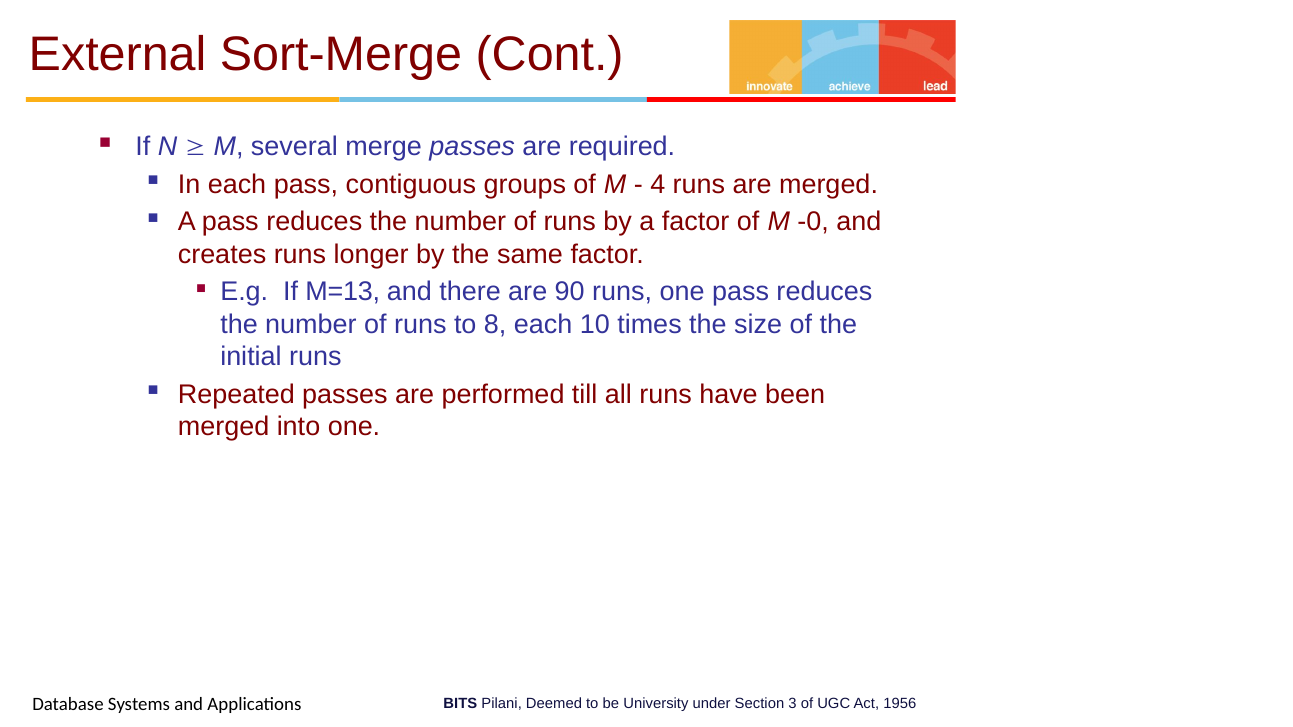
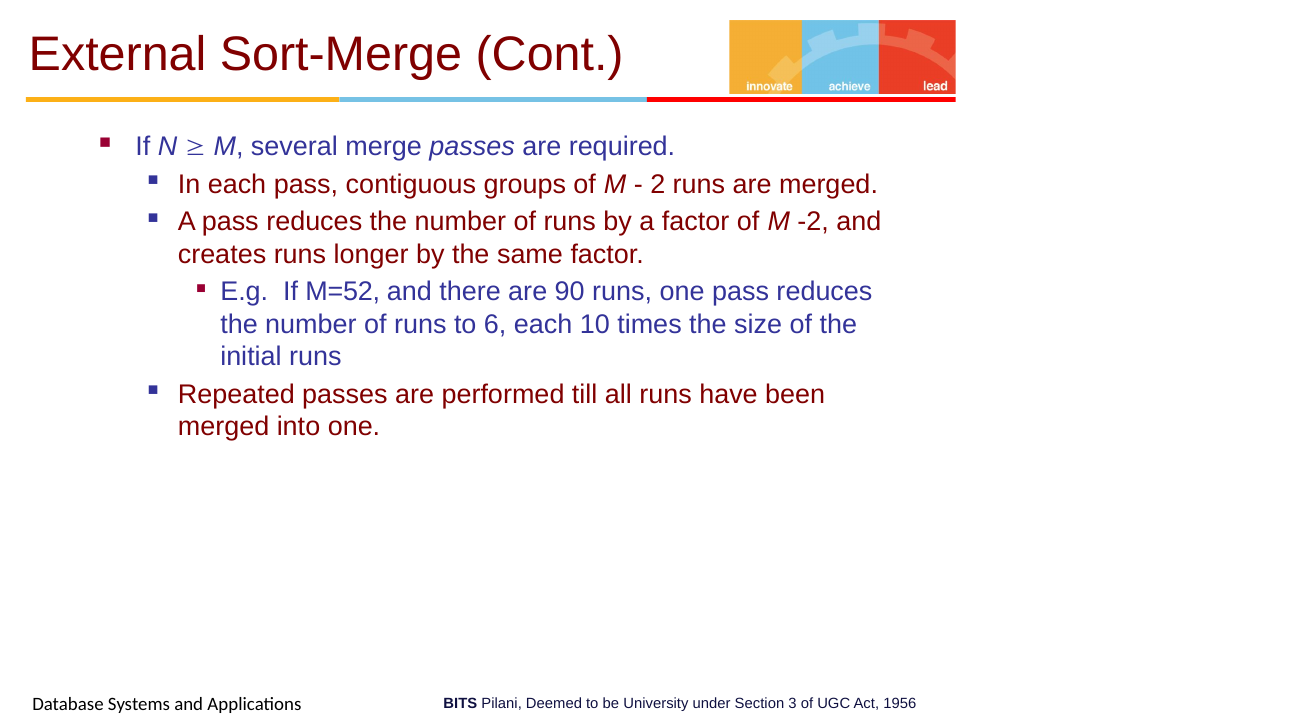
4: 4 -> 2 (658, 184)
-0: -0 -> -2 (813, 222)
M=13: M=13 -> M=52 (343, 292)
8: 8 -> 6 (495, 324)
